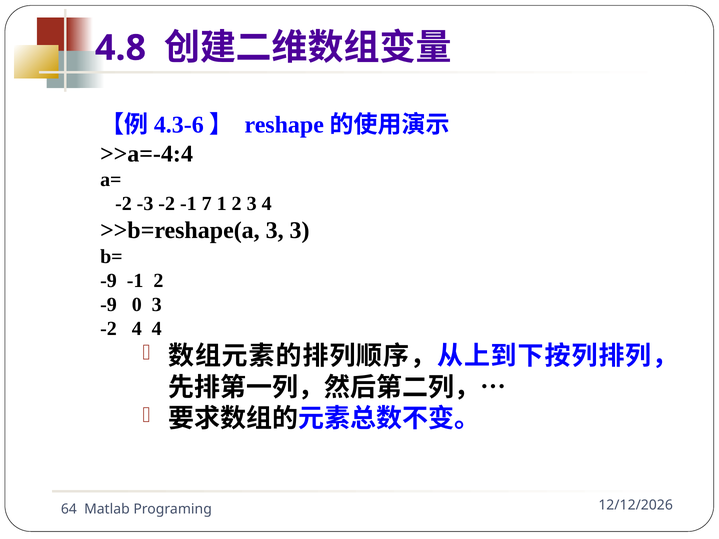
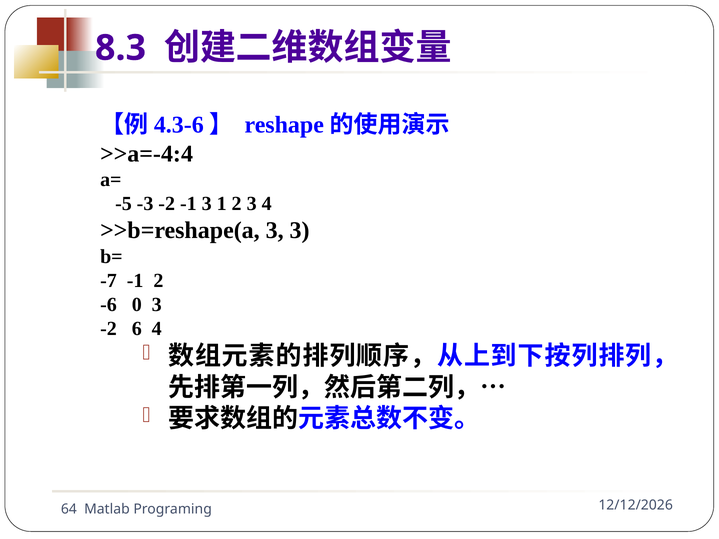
4.8: 4.8 -> 8.3 (121, 48)
-2: -2 -> -5 (123, 204)
-1 7: 7 -> 3 (207, 204)
-9: -9 -> -7 (108, 281)
-9: -9 -> -6 (108, 305)
-2 4: 4 -> 6 (137, 329)
